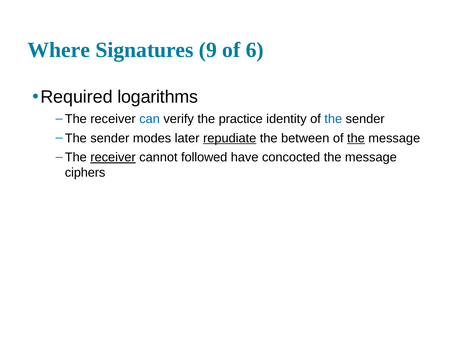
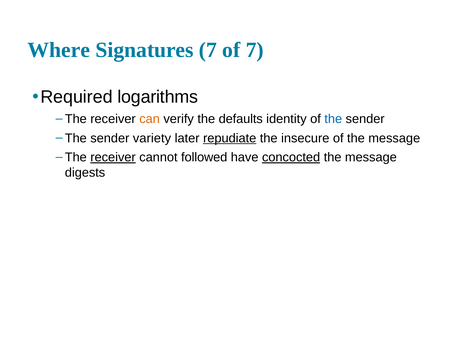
Signatures 9: 9 -> 7 (208, 50)
of 6: 6 -> 7 (255, 50)
can colour: blue -> orange (150, 119)
practice: practice -> defaults (241, 119)
modes: modes -> variety (152, 138)
between: between -> insecure (305, 138)
the underline: present -> none (356, 138)
concocted underline: none -> present (291, 157)
ciphers: ciphers -> digests (85, 172)
